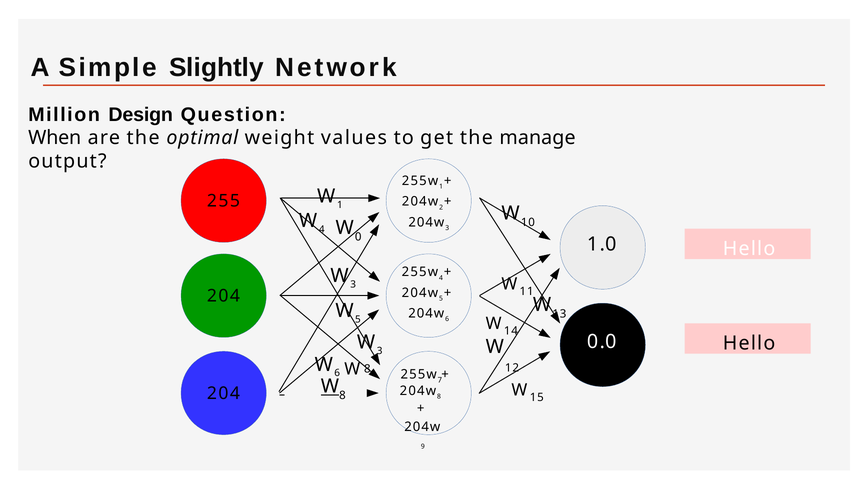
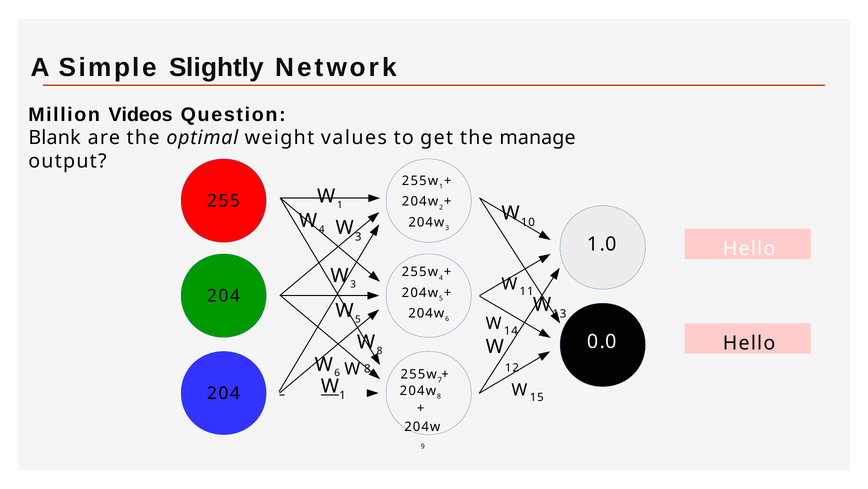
Design: Design -> Videos (141, 114)
When: When -> Blank (55, 138)
0: 0 -> 3 (358, 237)
3: 3 -> 8 (380, 350)
8: 8 -> 1 (343, 395)
